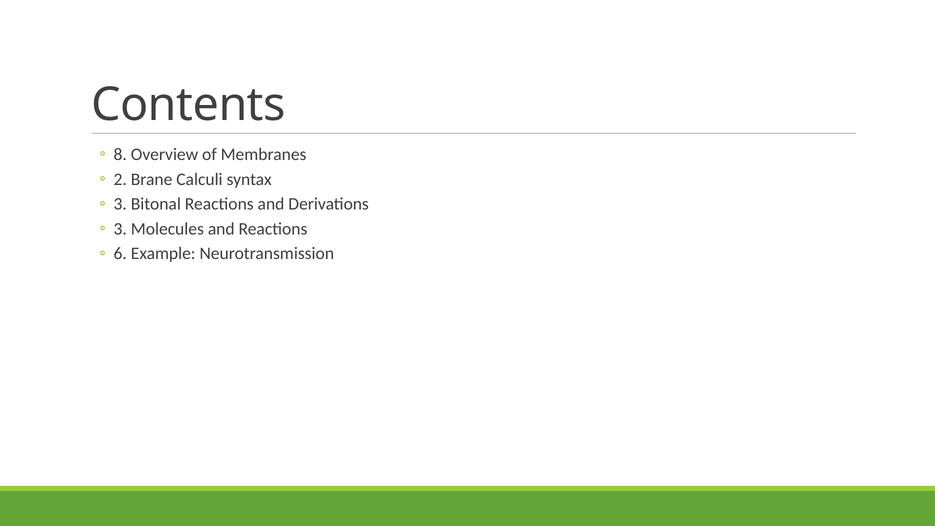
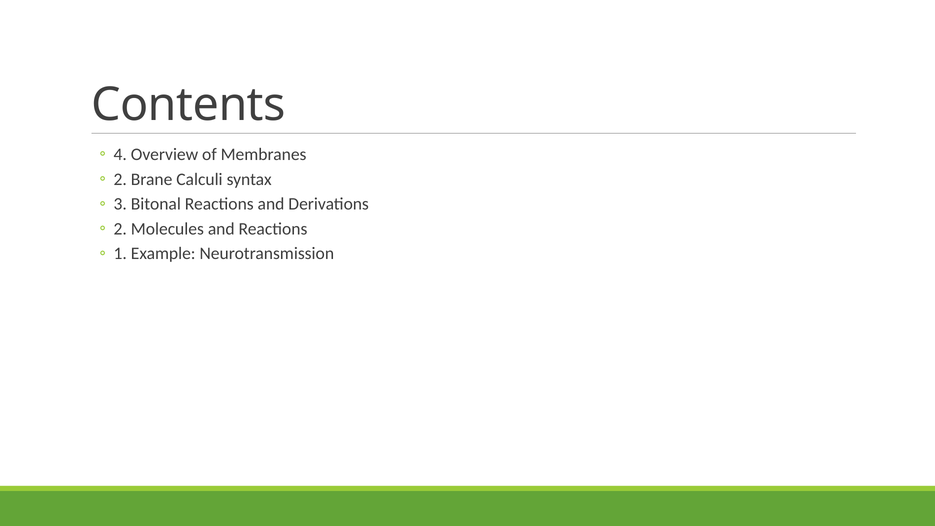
8: 8 -> 4 (120, 154)
3: 3 -> 2 (120, 229)
6: 6 -> 1 (120, 254)
